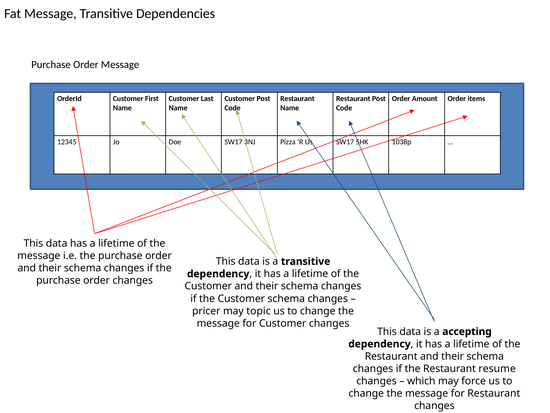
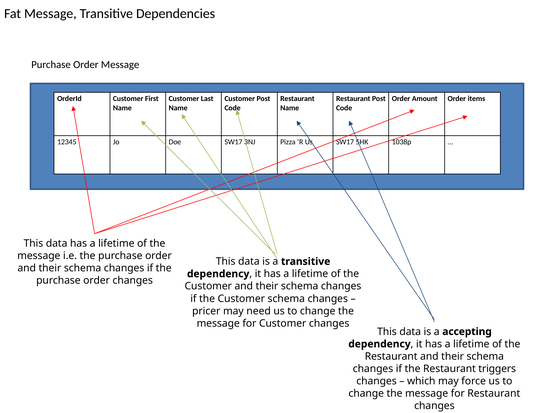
topic: topic -> need (259, 311)
resume: resume -> triggers (497, 368)
